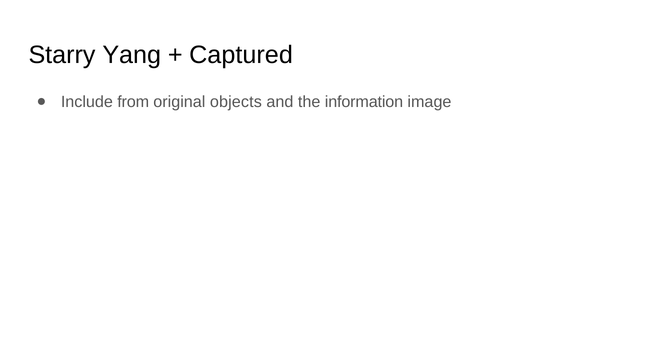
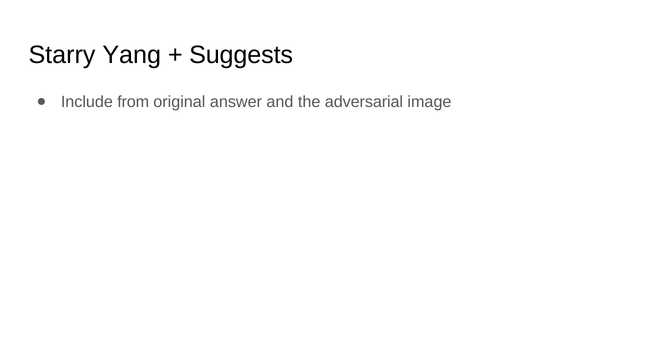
Captured: Captured -> Suggests (241, 55)
objects: objects -> answer (236, 102)
information: information -> adversarial (364, 102)
